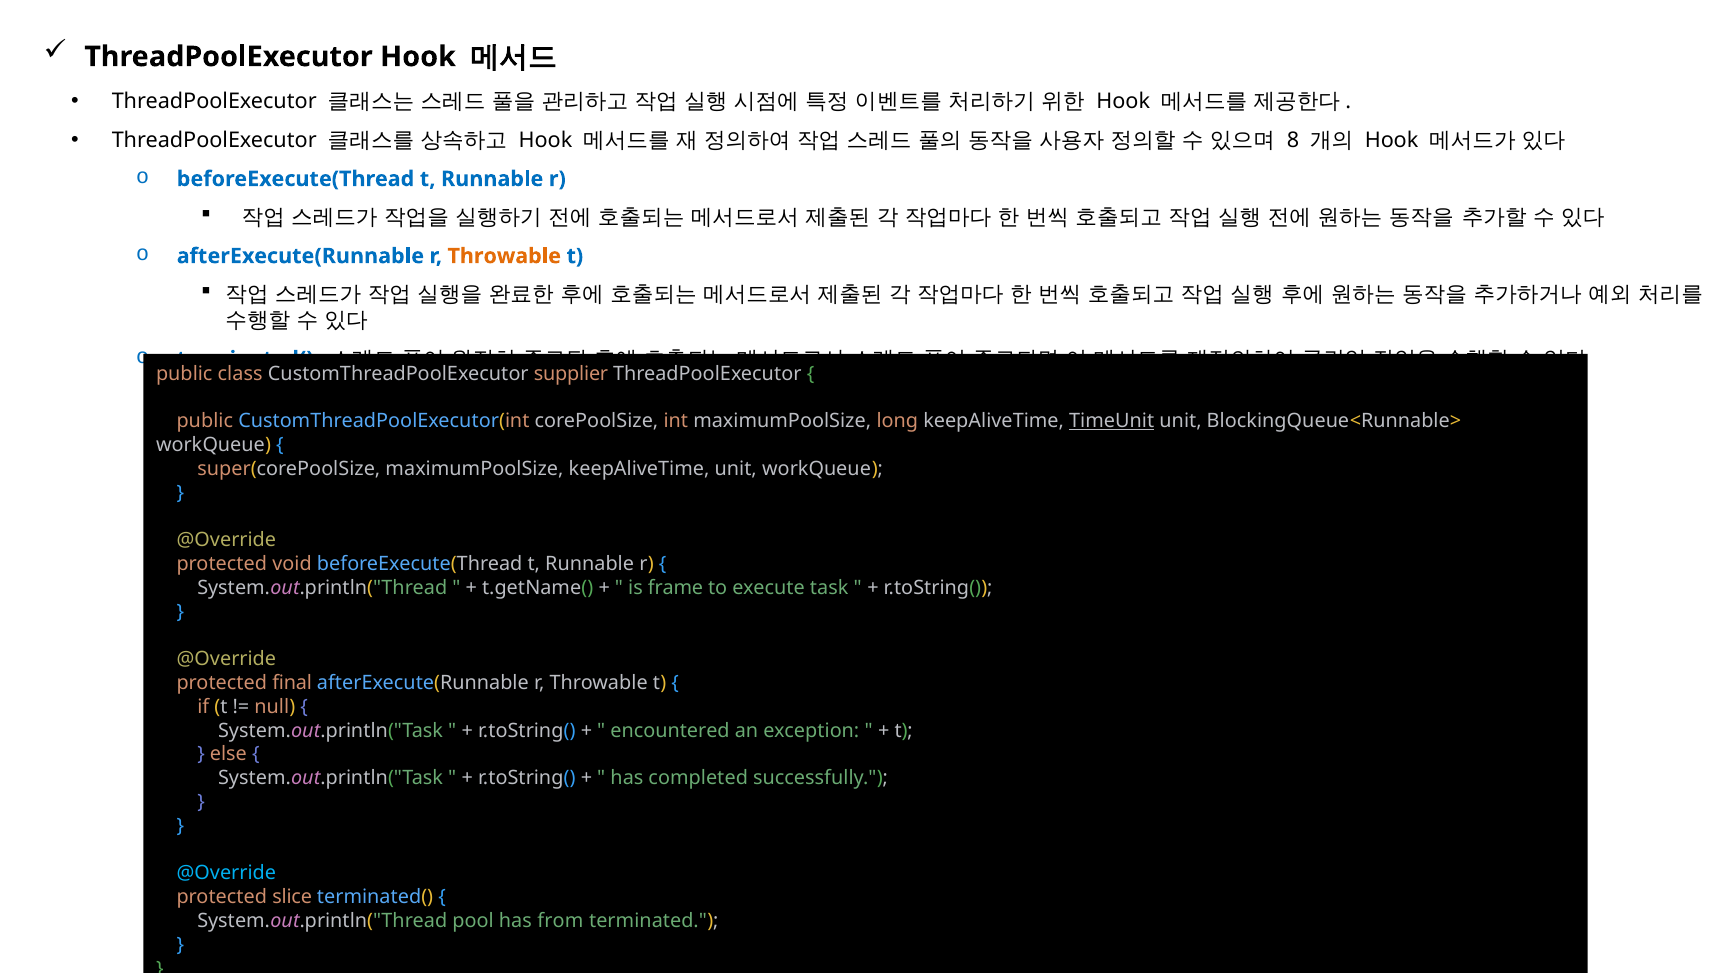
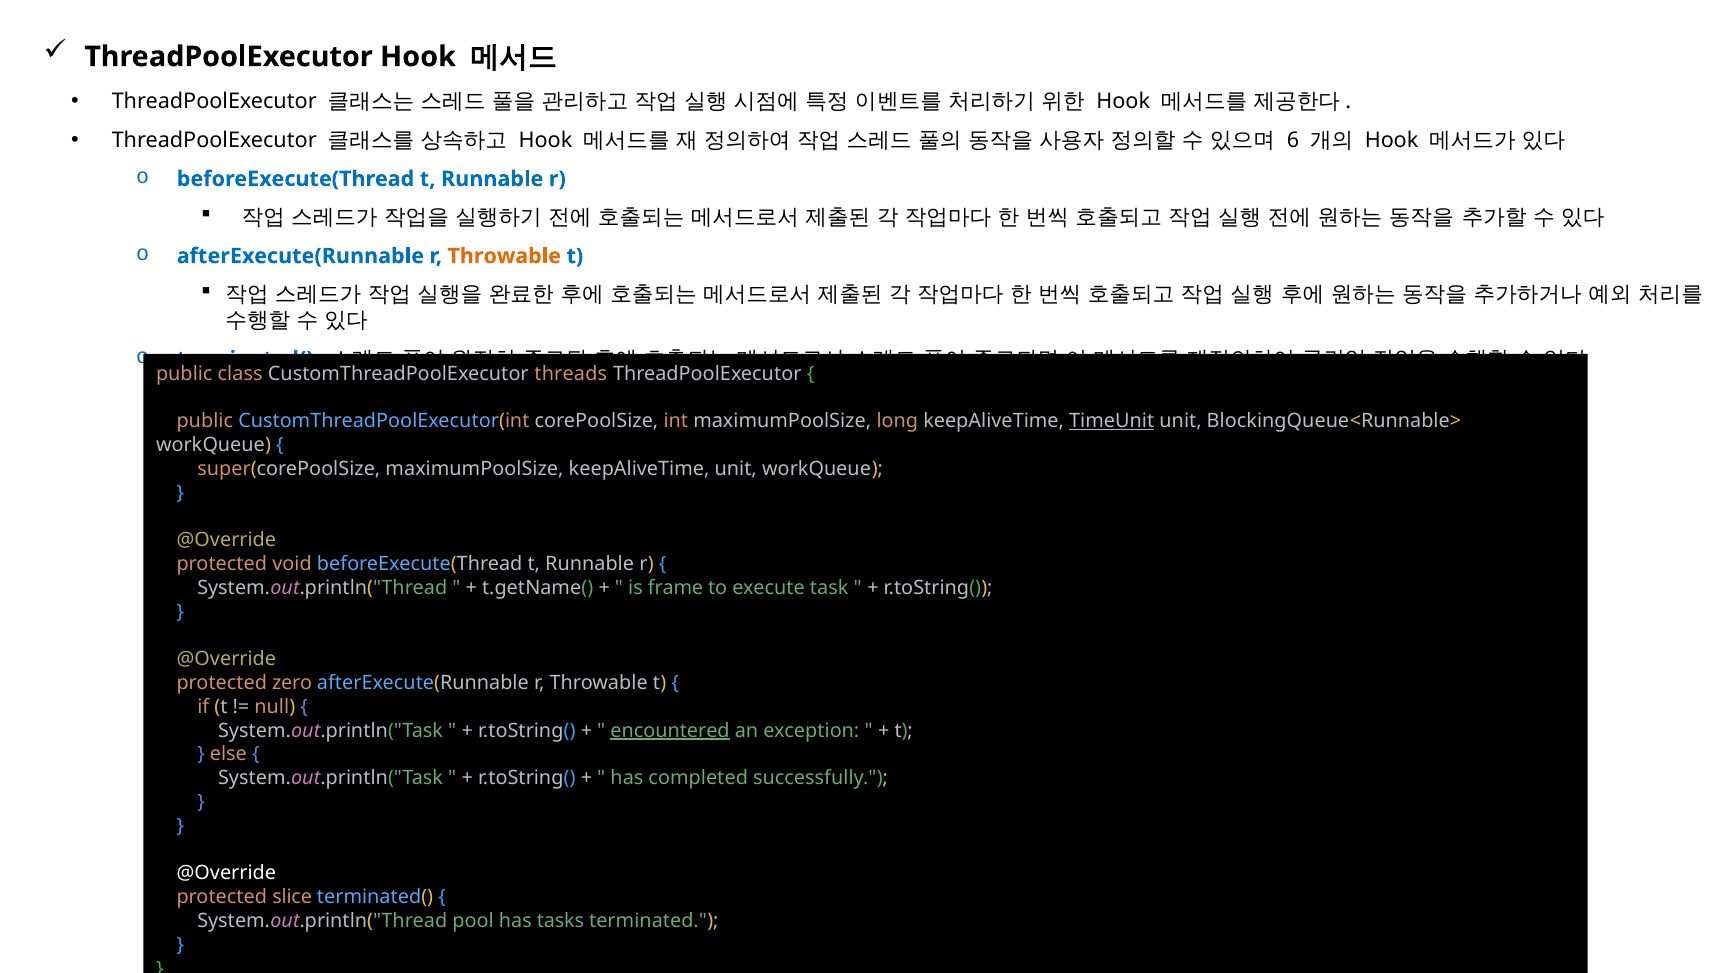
8: 8 -> 6 (1293, 140)
supplier: supplier -> threads (571, 374)
final: final -> zero (292, 683)
encountered underline: none -> present (670, 731)
@Override colour: light blue -> white (226, 874)
from: from -> tasks (561, 922)
